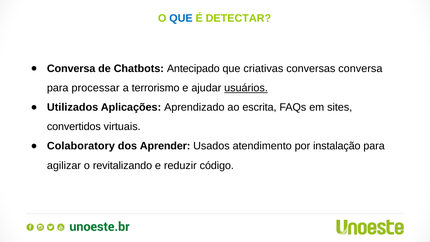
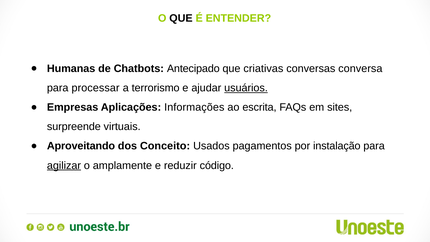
QUE colour: blue -> black (181, 18)
DETECTAR: DETECTAR -> ENTENDER (238, 18)
Conversa: Conversa -> Humanas (71, 69)
Utilizados: Utilizados -> Empresas (73, 107)
Aprendizado: Aprendizado -> Informações (194, 107)
convertidos: convertidos -> surpreende (74, 127)
Colaboratory: Colaboratory -> Aproveitando (81, 146)
Aprender: Aprender -> Conceito (165, 146)
atendimento: atendimento -> pagamentos (262, 146)
agilizar underline: none -> present (64, 165)
revitalizando: revitalizando -> amplamente (122, 165)
